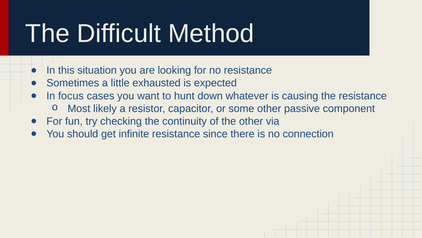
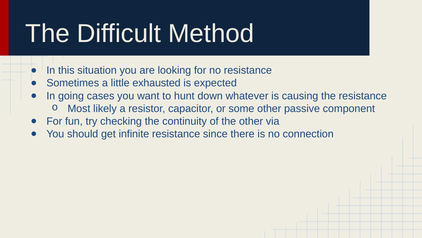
focus: focus -> going (71, 96)
